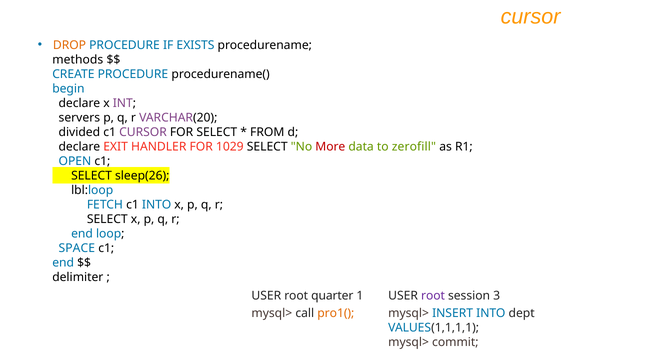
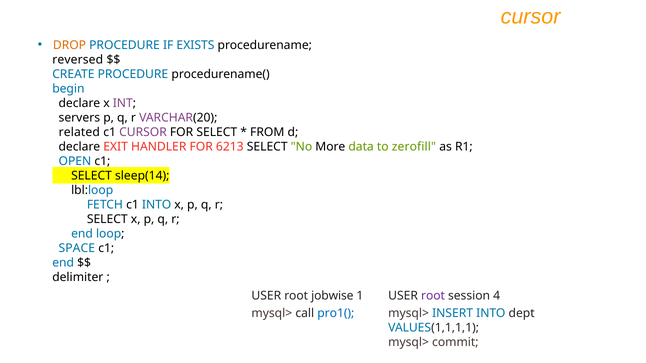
methods: methods -> reversed (78, 60)
divided: divided -> related (79, 132)
1029: 1029 -> 6213 (230, 147)
More colour: red -> black (330, 147)
sleep(26: sleep(26 -> sleep(14 (142, 176)
quarter: quarter -> jobwise (332, 296)
3: 3 -> 4 (497, 296)
pro1( colour: orange -> blue (336, 314)
